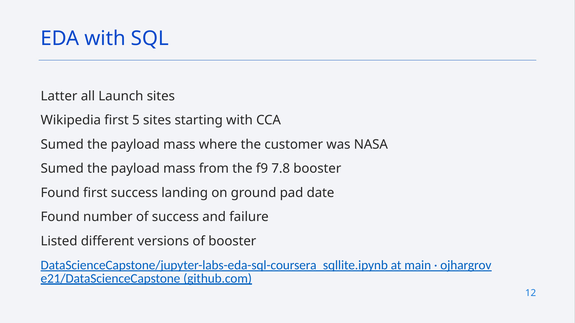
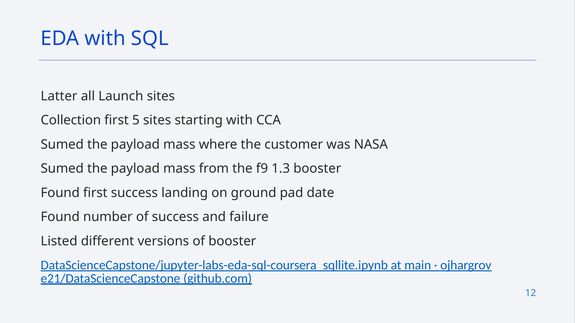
Wikipedia: Wikipedia -> Collection (71, 120)
7.8: 7.8 -> 1.3 (281, 169)
